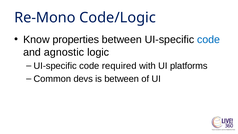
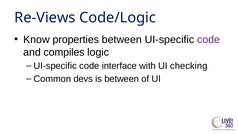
Re-Mono: Re-Mono -> Re-Views (45, 18)
code colour: blue -> purple (209, 40)
agnostic: agnostic -> compiles (64, 52)
required: required -> interface (119, 66)
platforms: platforms -> checking (189, 66)
